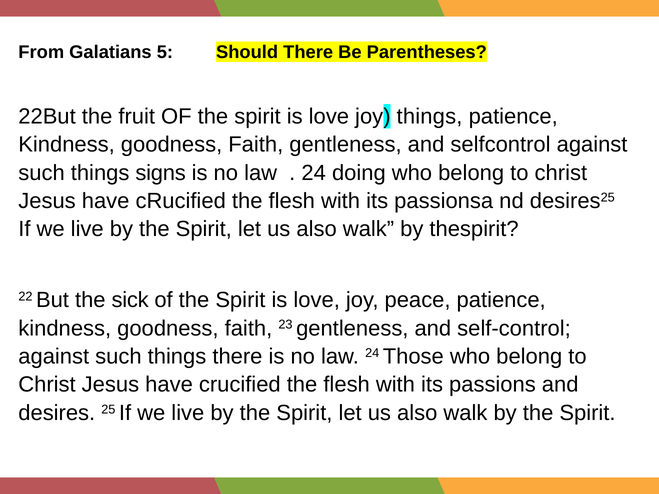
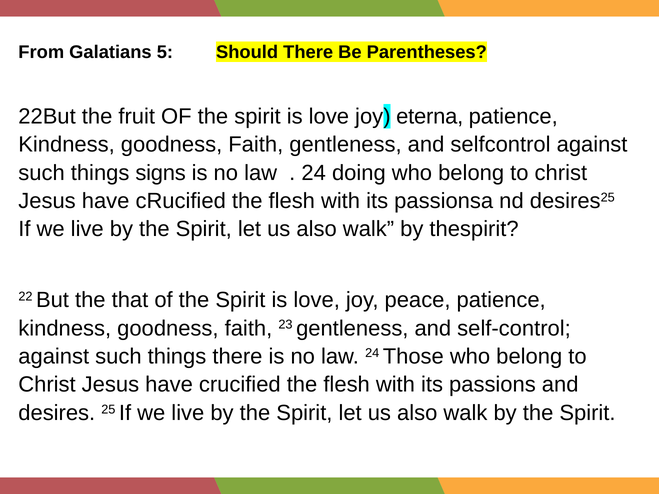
joy things: things -> eterna (430, 116)
sick: sick -> that (130, 300)
